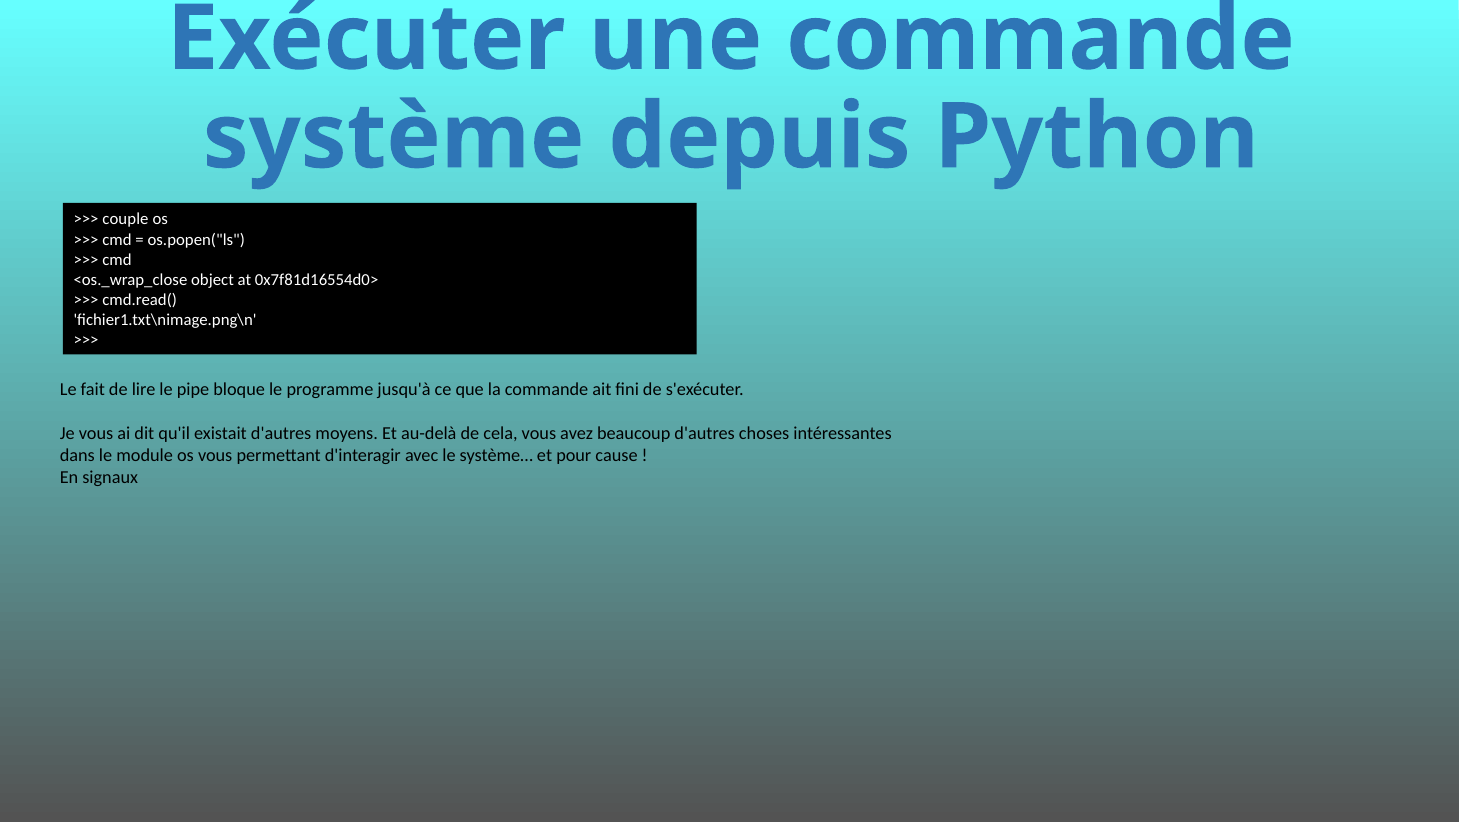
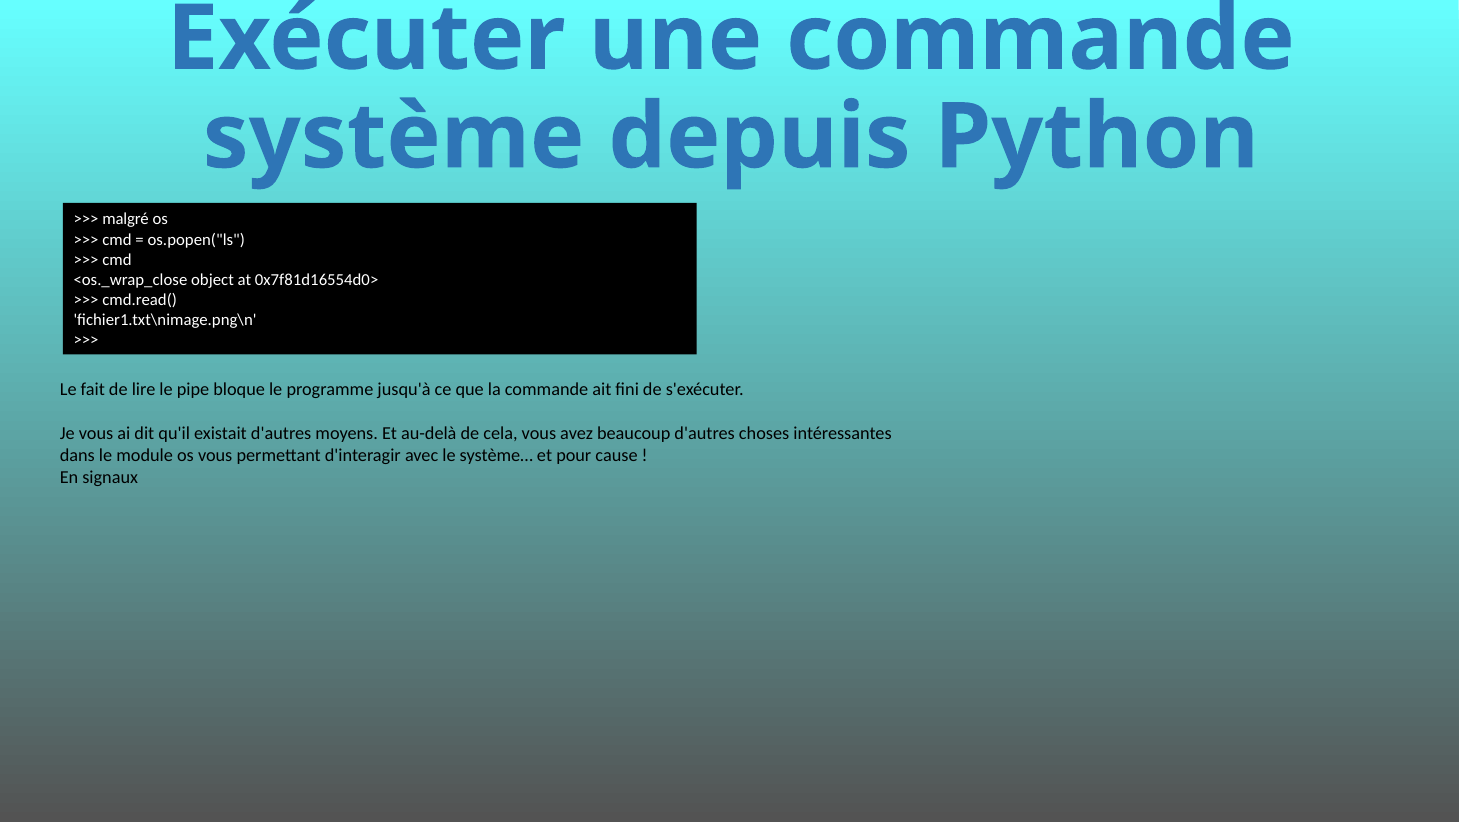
couple: couple -> malgré (126, 219)
